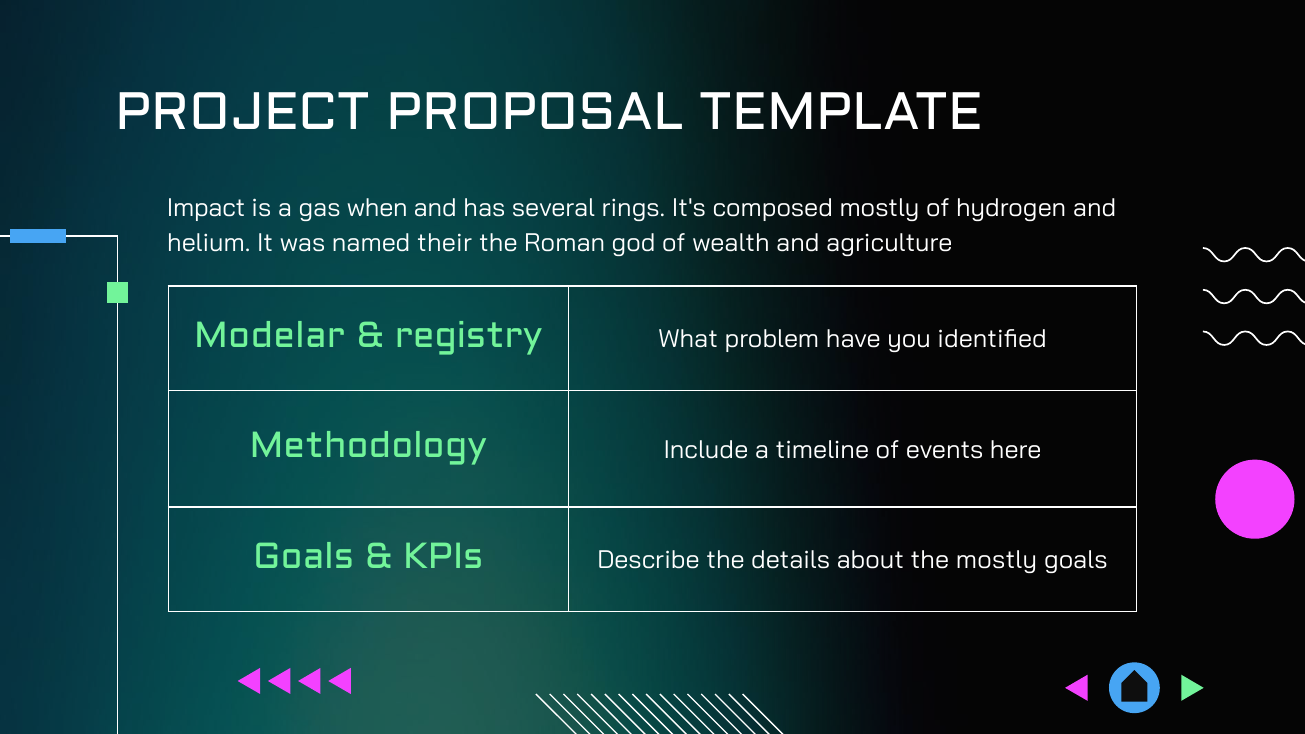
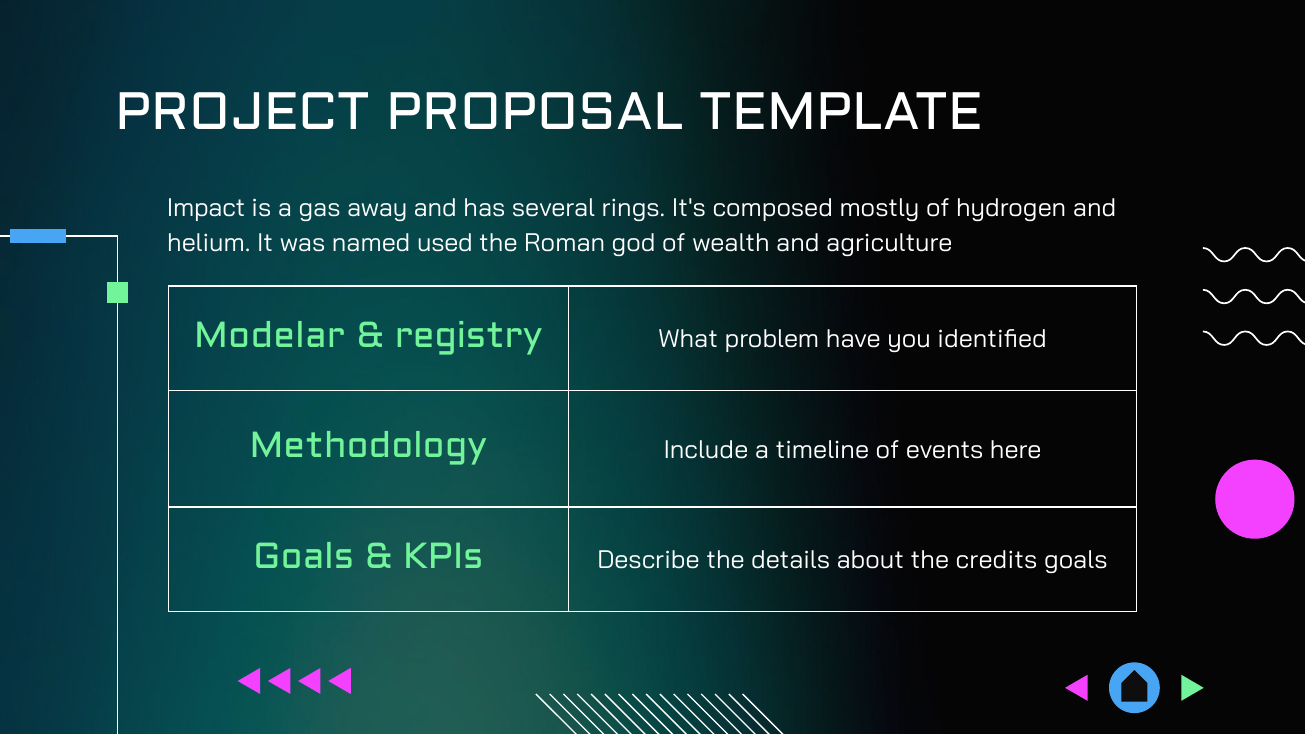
when: when -> away (377, 208)
their: their -> used (445, 243)
the mostly: mostly -> credits (996, 560)
